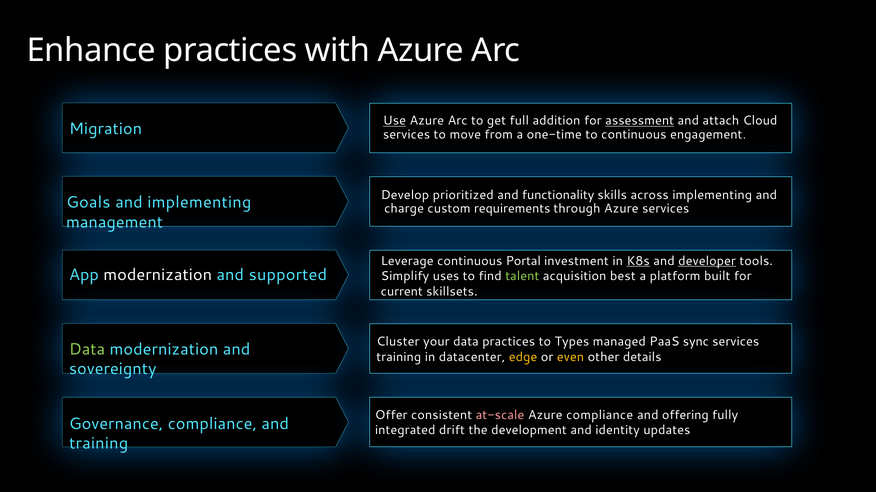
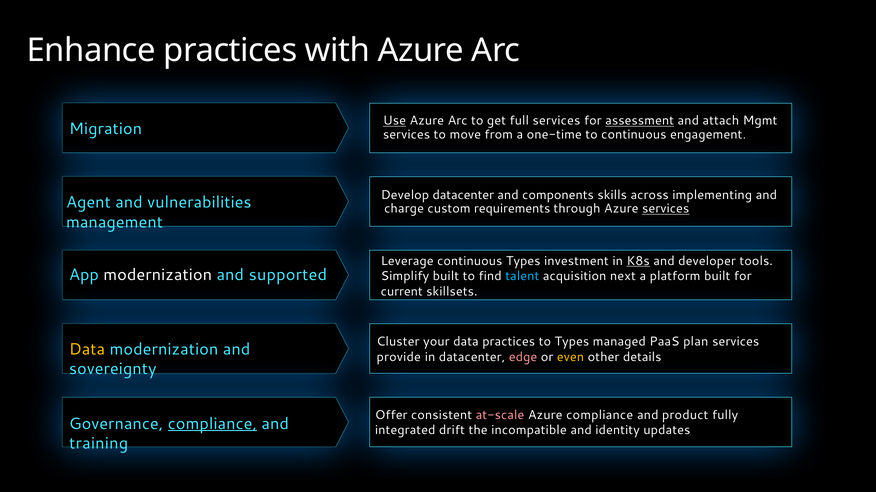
full addition: addition -> services (556, 121)
Cloud: Cloud -> Mgmt (760, 121)
Develop prioritized: prioritized -> datacenter (463, 195)
functionality: functionality -> components (558, 195)
Goals: Goals -> Agent (88, 203)
and implementing: implementing -> vulnerabilities (199, 203)
services underline: none -> present (666, 209)
continuous Portal: Portal -> Types (523, 261)
developer underline: present -> none (707, 261)
Simplify uses: uses -> built (446, 277)
talent colour: light green -> light blue (522, 277)
best: best -> next (623, 277)
sync: sync -> plan (696, 342)
Data colour: light green -> yellow (87, 350)
training: training -> provide (399, 357)
edge colour: yellow -> pink (523, 357)
offering: offering -> product (685, 416)
compliance underline: none -> present (212, 424)
development: development -> incompatible (529, 431)
